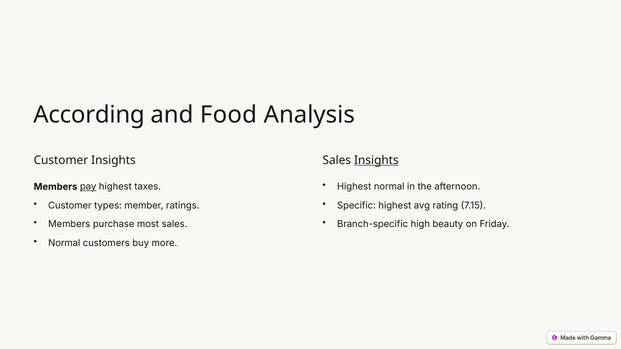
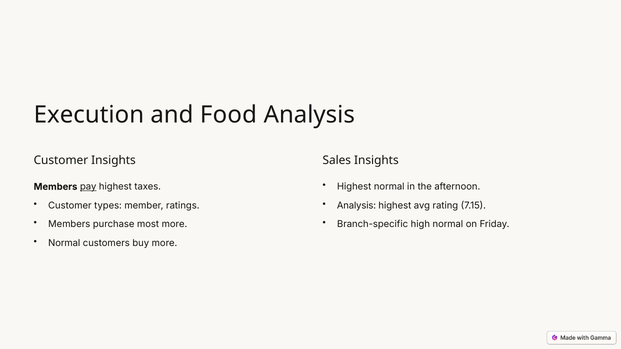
According: According -> Execution (89, 115)
Insights underline: present -> none (376, 160)
Specific: Specific -> Analysis (356, 206)
most sales: sales -> more (175, 224)
high beauty: beauty -> normal (448, 224)
